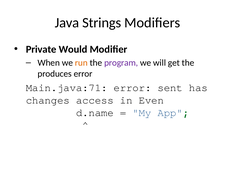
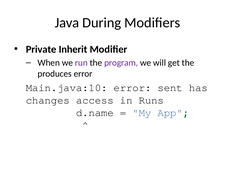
Strings: Strings -> During (102, 23)
Would: Would -> Inherit (73, 49)
run colour: orange -> purple (81, 63)
Main.java:71: Main.java:71 -> Main.java:10 (67, 88)
Even: Even -> Runs (151, 100)
